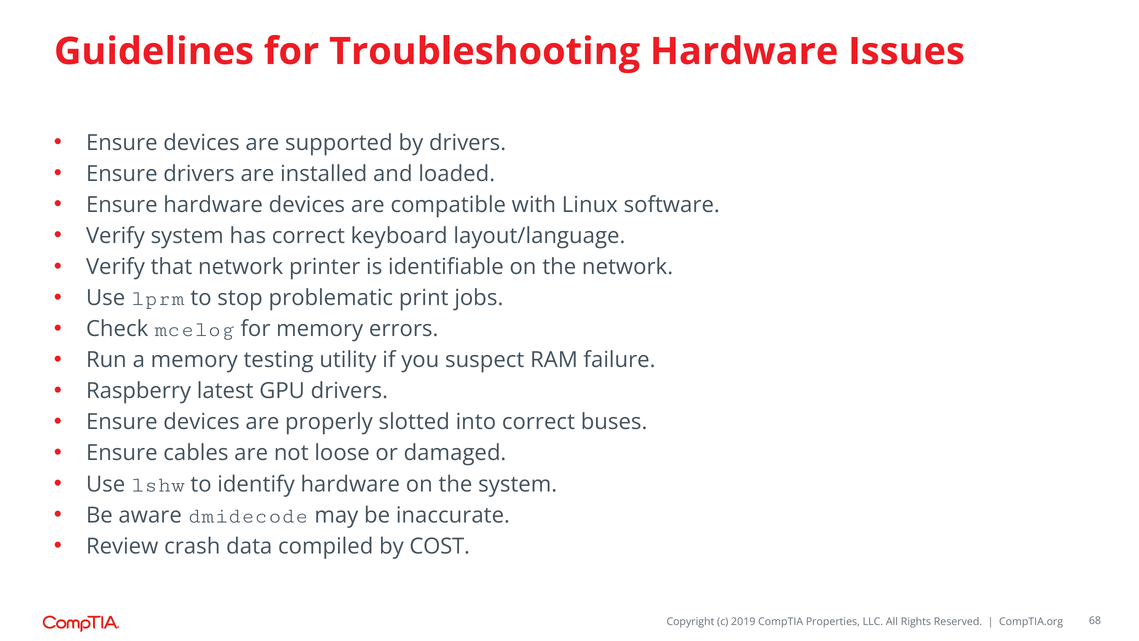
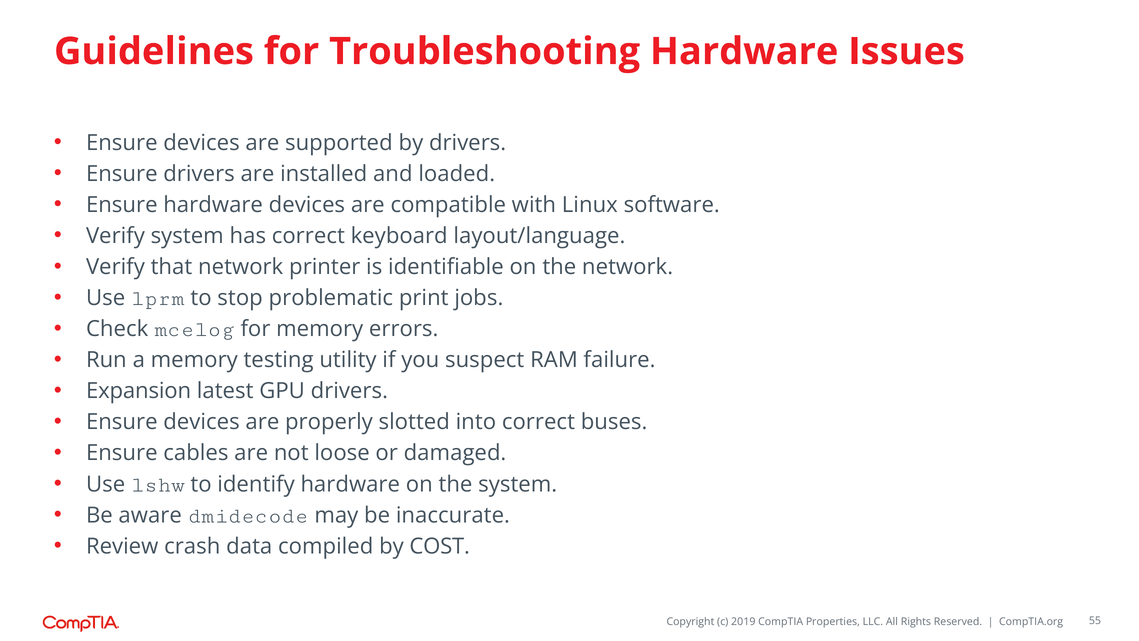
Raspberry: Raspberry -> Expansion (139, 391)
68: 68 -> 55 (1095, 621)
